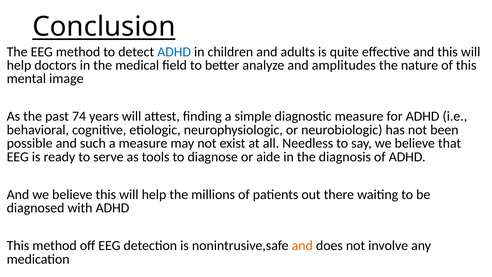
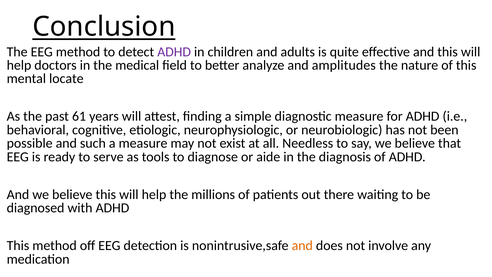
ADHD colour: blue -> purple (174, 52)
image: image -> locate (66, 79)
74: 74 -> 61 (79, 116)
